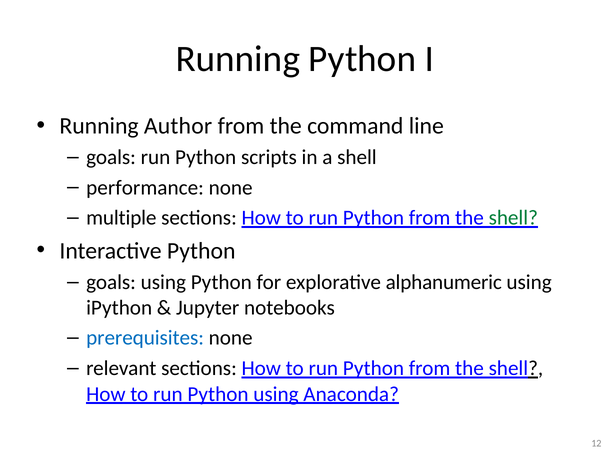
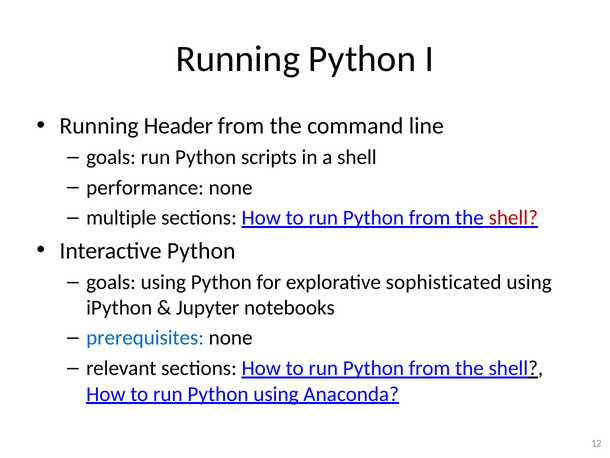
Author: Author -> Header (178, 126)
shell colour: green -> red (513, 218)
alphanumeric: alphanumeric -> sophisticated (444, 282)
